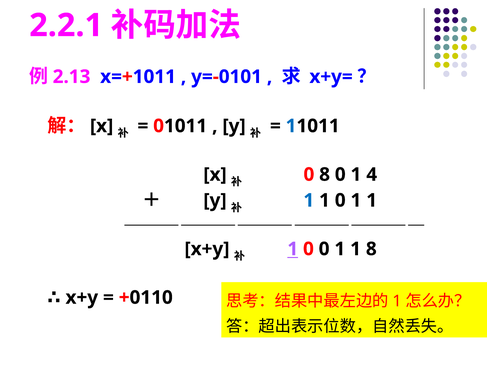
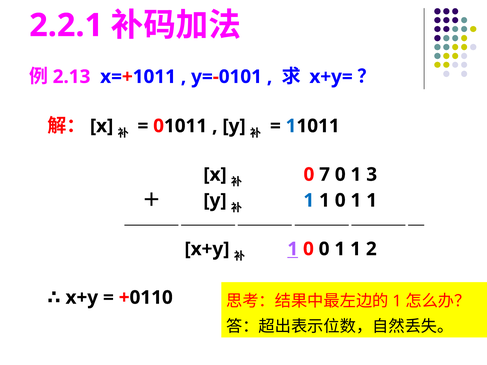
0 8: 8 -> 7 (325, 175)
4: 4 -> 3 (372, 175)
1 8: 8 -> 2 (371, 249)
